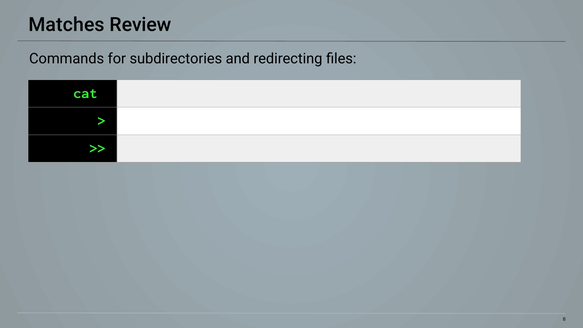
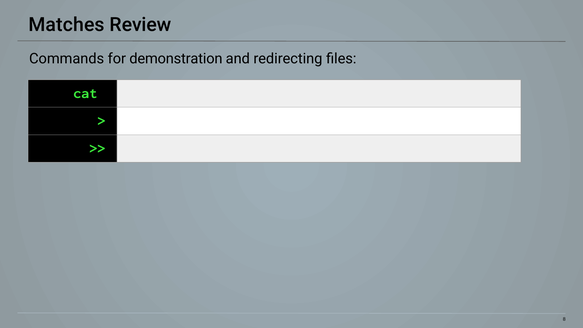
subdirectories: subdirectories -> demonstration (176, 59)
